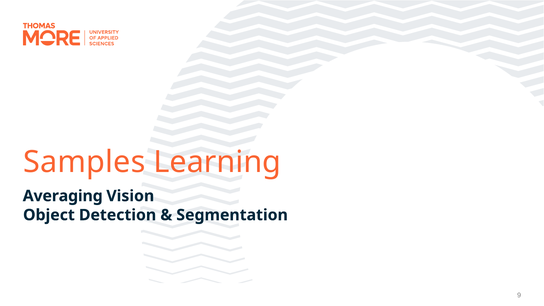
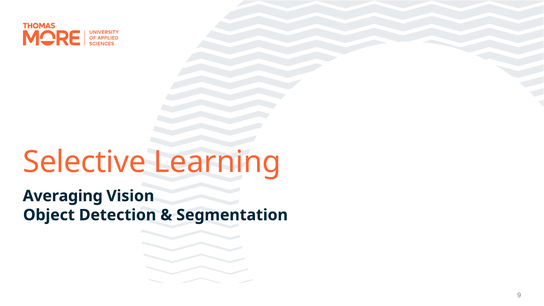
Samples: Samples -> Selective (84, 162)
